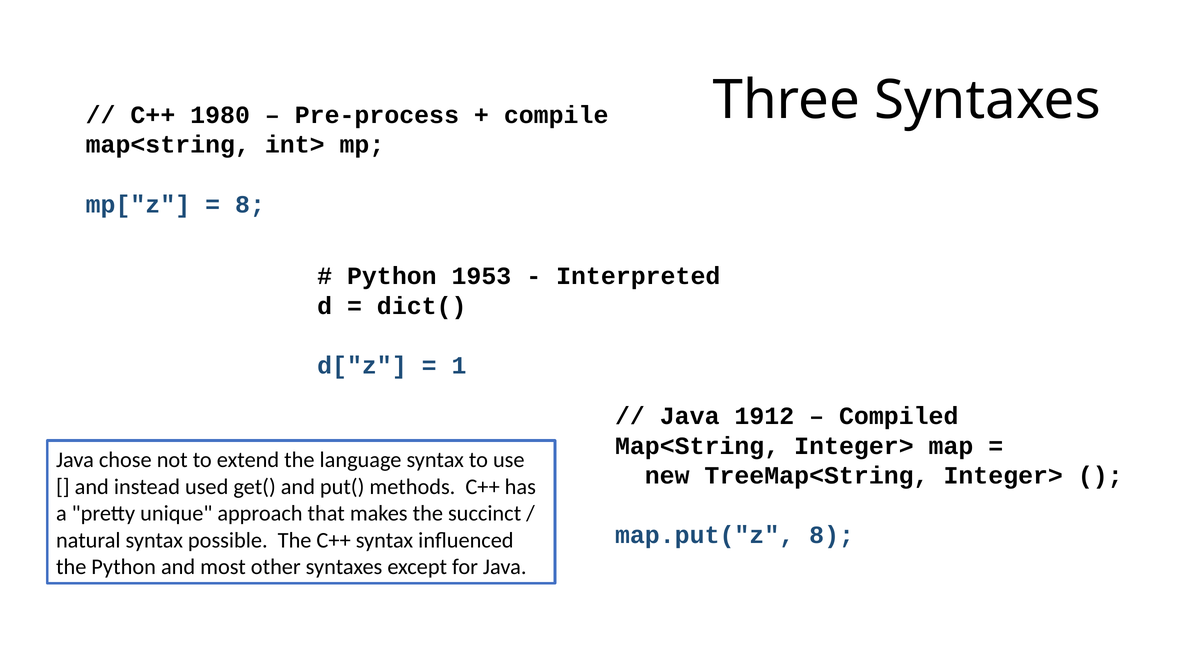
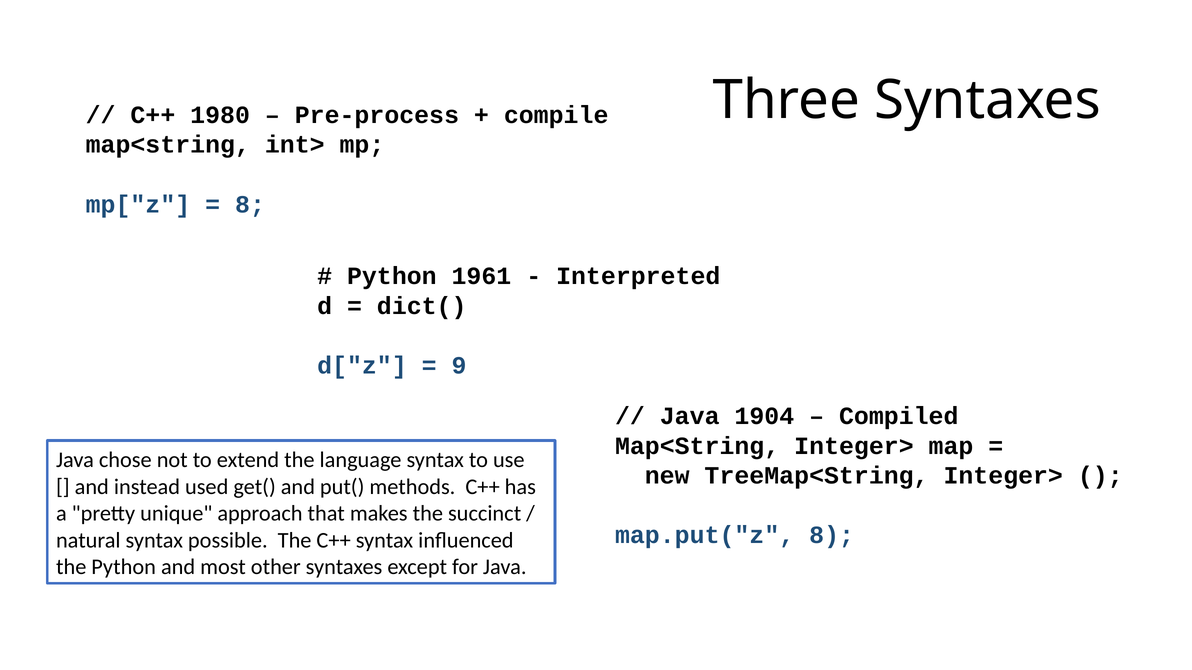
1953: 1953 -> 1961 (481, 277)
1: 1 -> 9 (459, 366)
1912: 1912 -> 1904 (764, 416)
